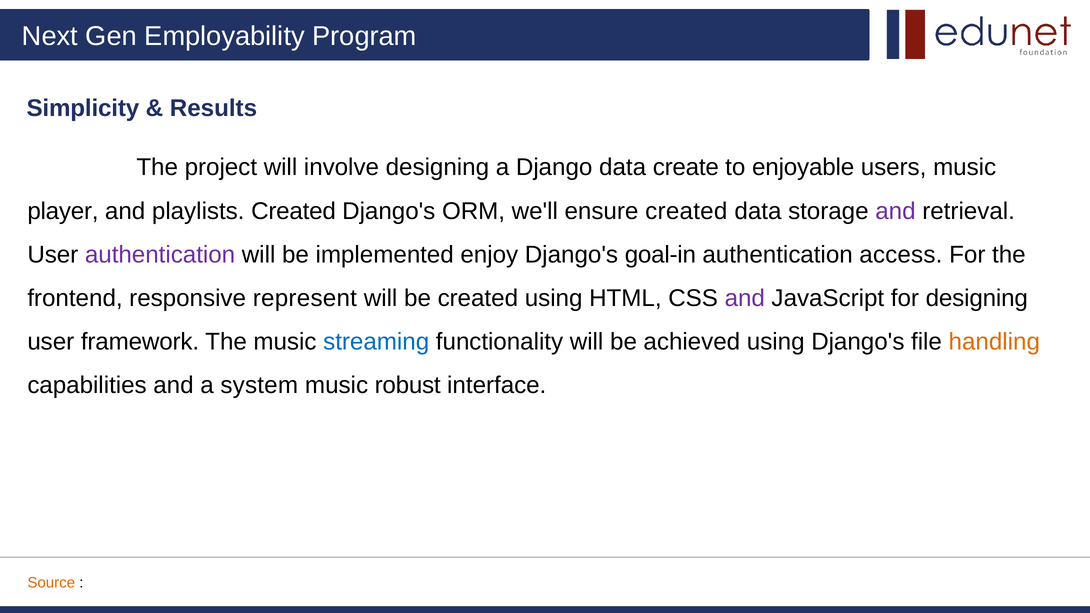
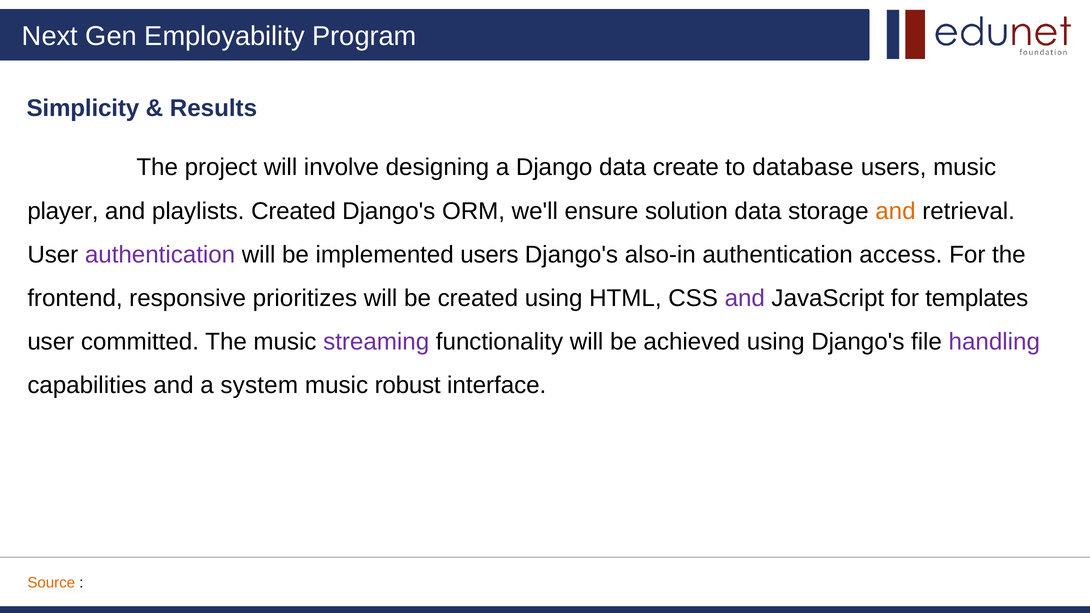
enjoyable: enjoyable -> database (803, 168)
ensure created: created -> solution (686, 211)
and colour: purple -> orange (895, 211)
implemented enjoy: enjoy -> users (489, 255)
goal-in: goal-in -> also-in (660, 255)
represent: represent -> prioritizes (305, 298)
for designing: designing -> templates (977, 298)
framework: framework -> committed (140, 342)
streaming colour: blue -> purple (376, 342)
handling colour: orange -> purple (994, 342)
